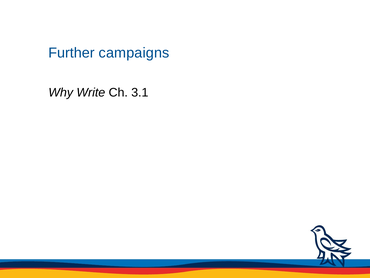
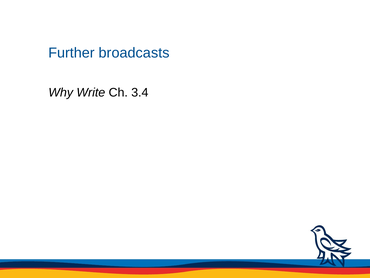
campaigns: campaigns -> broadcasts (134, 53)
3.1: 3.1 -> 3.4 (140, 92)
